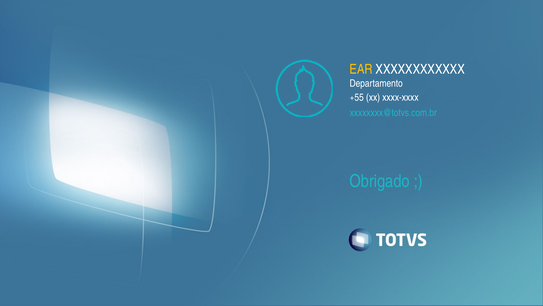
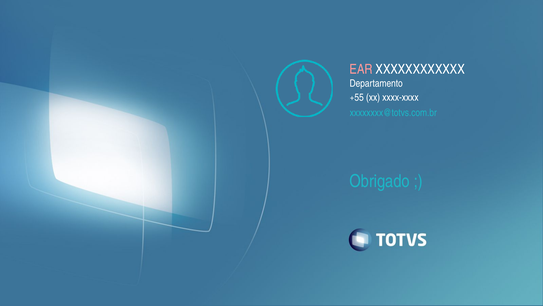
EAR colour: yellow -> pink (361, 69)
